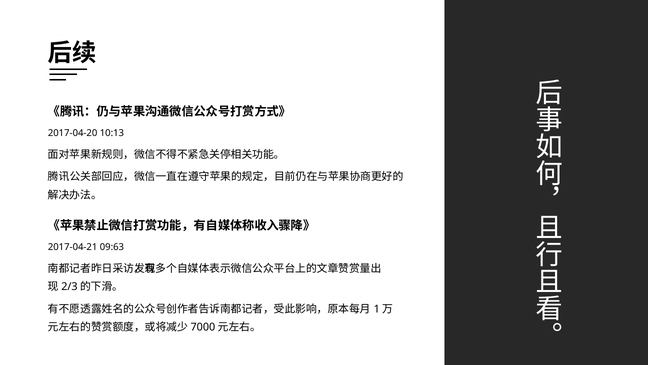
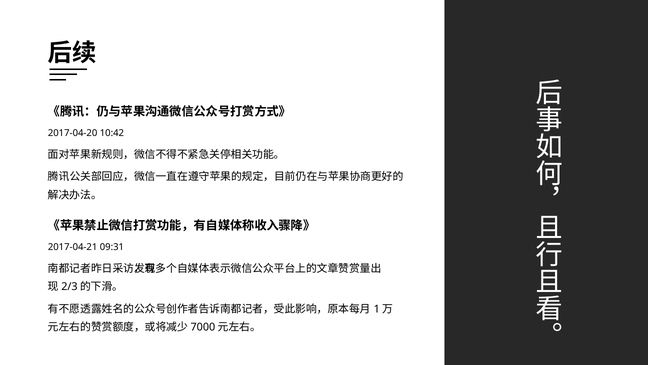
10:13: 10:13 -> 10:42 (112, 133)
09:63: 09:63 -> 09:31 (112, 247)
